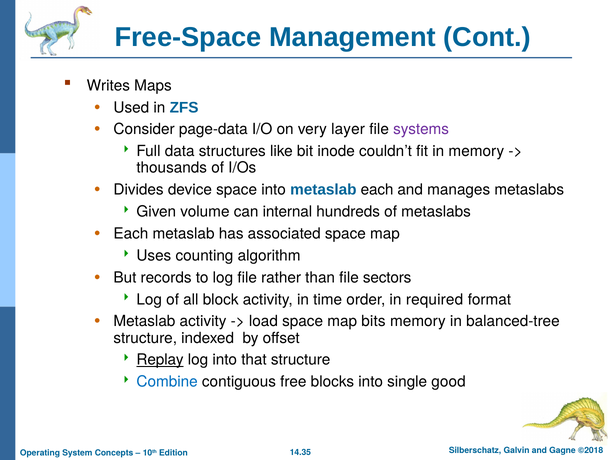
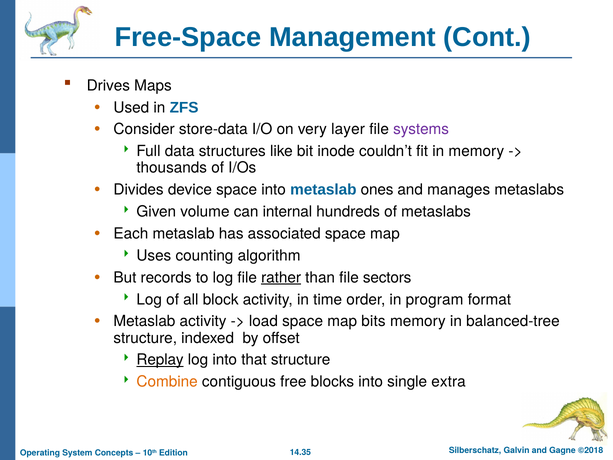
Writes: Writes -> Drives (108, 86)
page-data: page-data -> store-data (213, 129)
metaslab each: each -> ones (377, 190)
rather underline: none -> present (281, 277)
required: required -> program (435, 299)
Combine colour: blue -> orange (167, 382)
good: good -> extra (449, 382)
